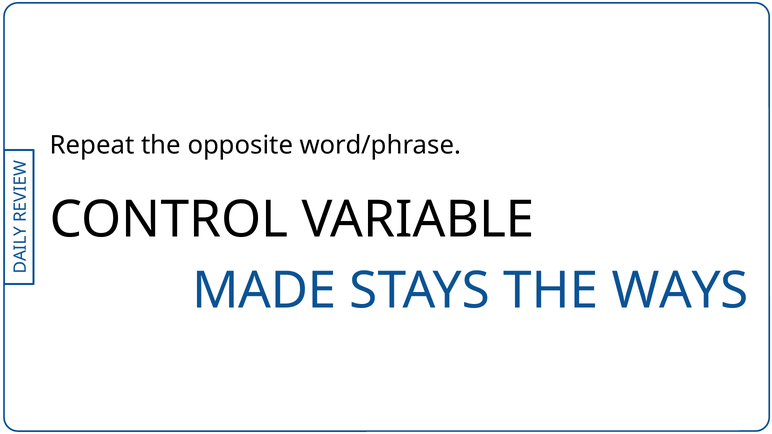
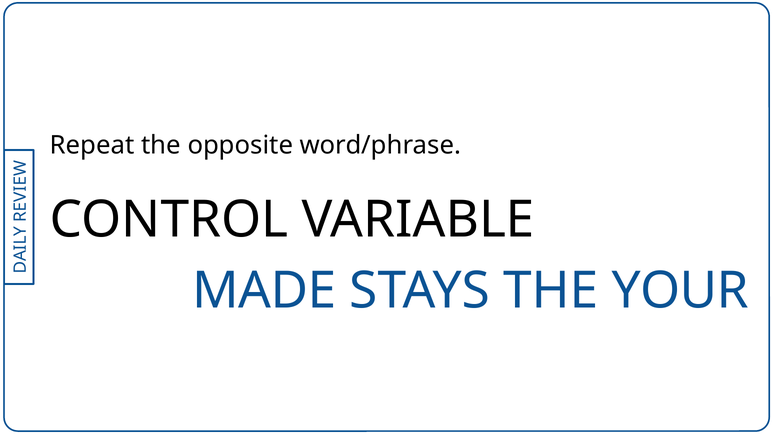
WAYS: WAYS -> YOUR (680, 291)
